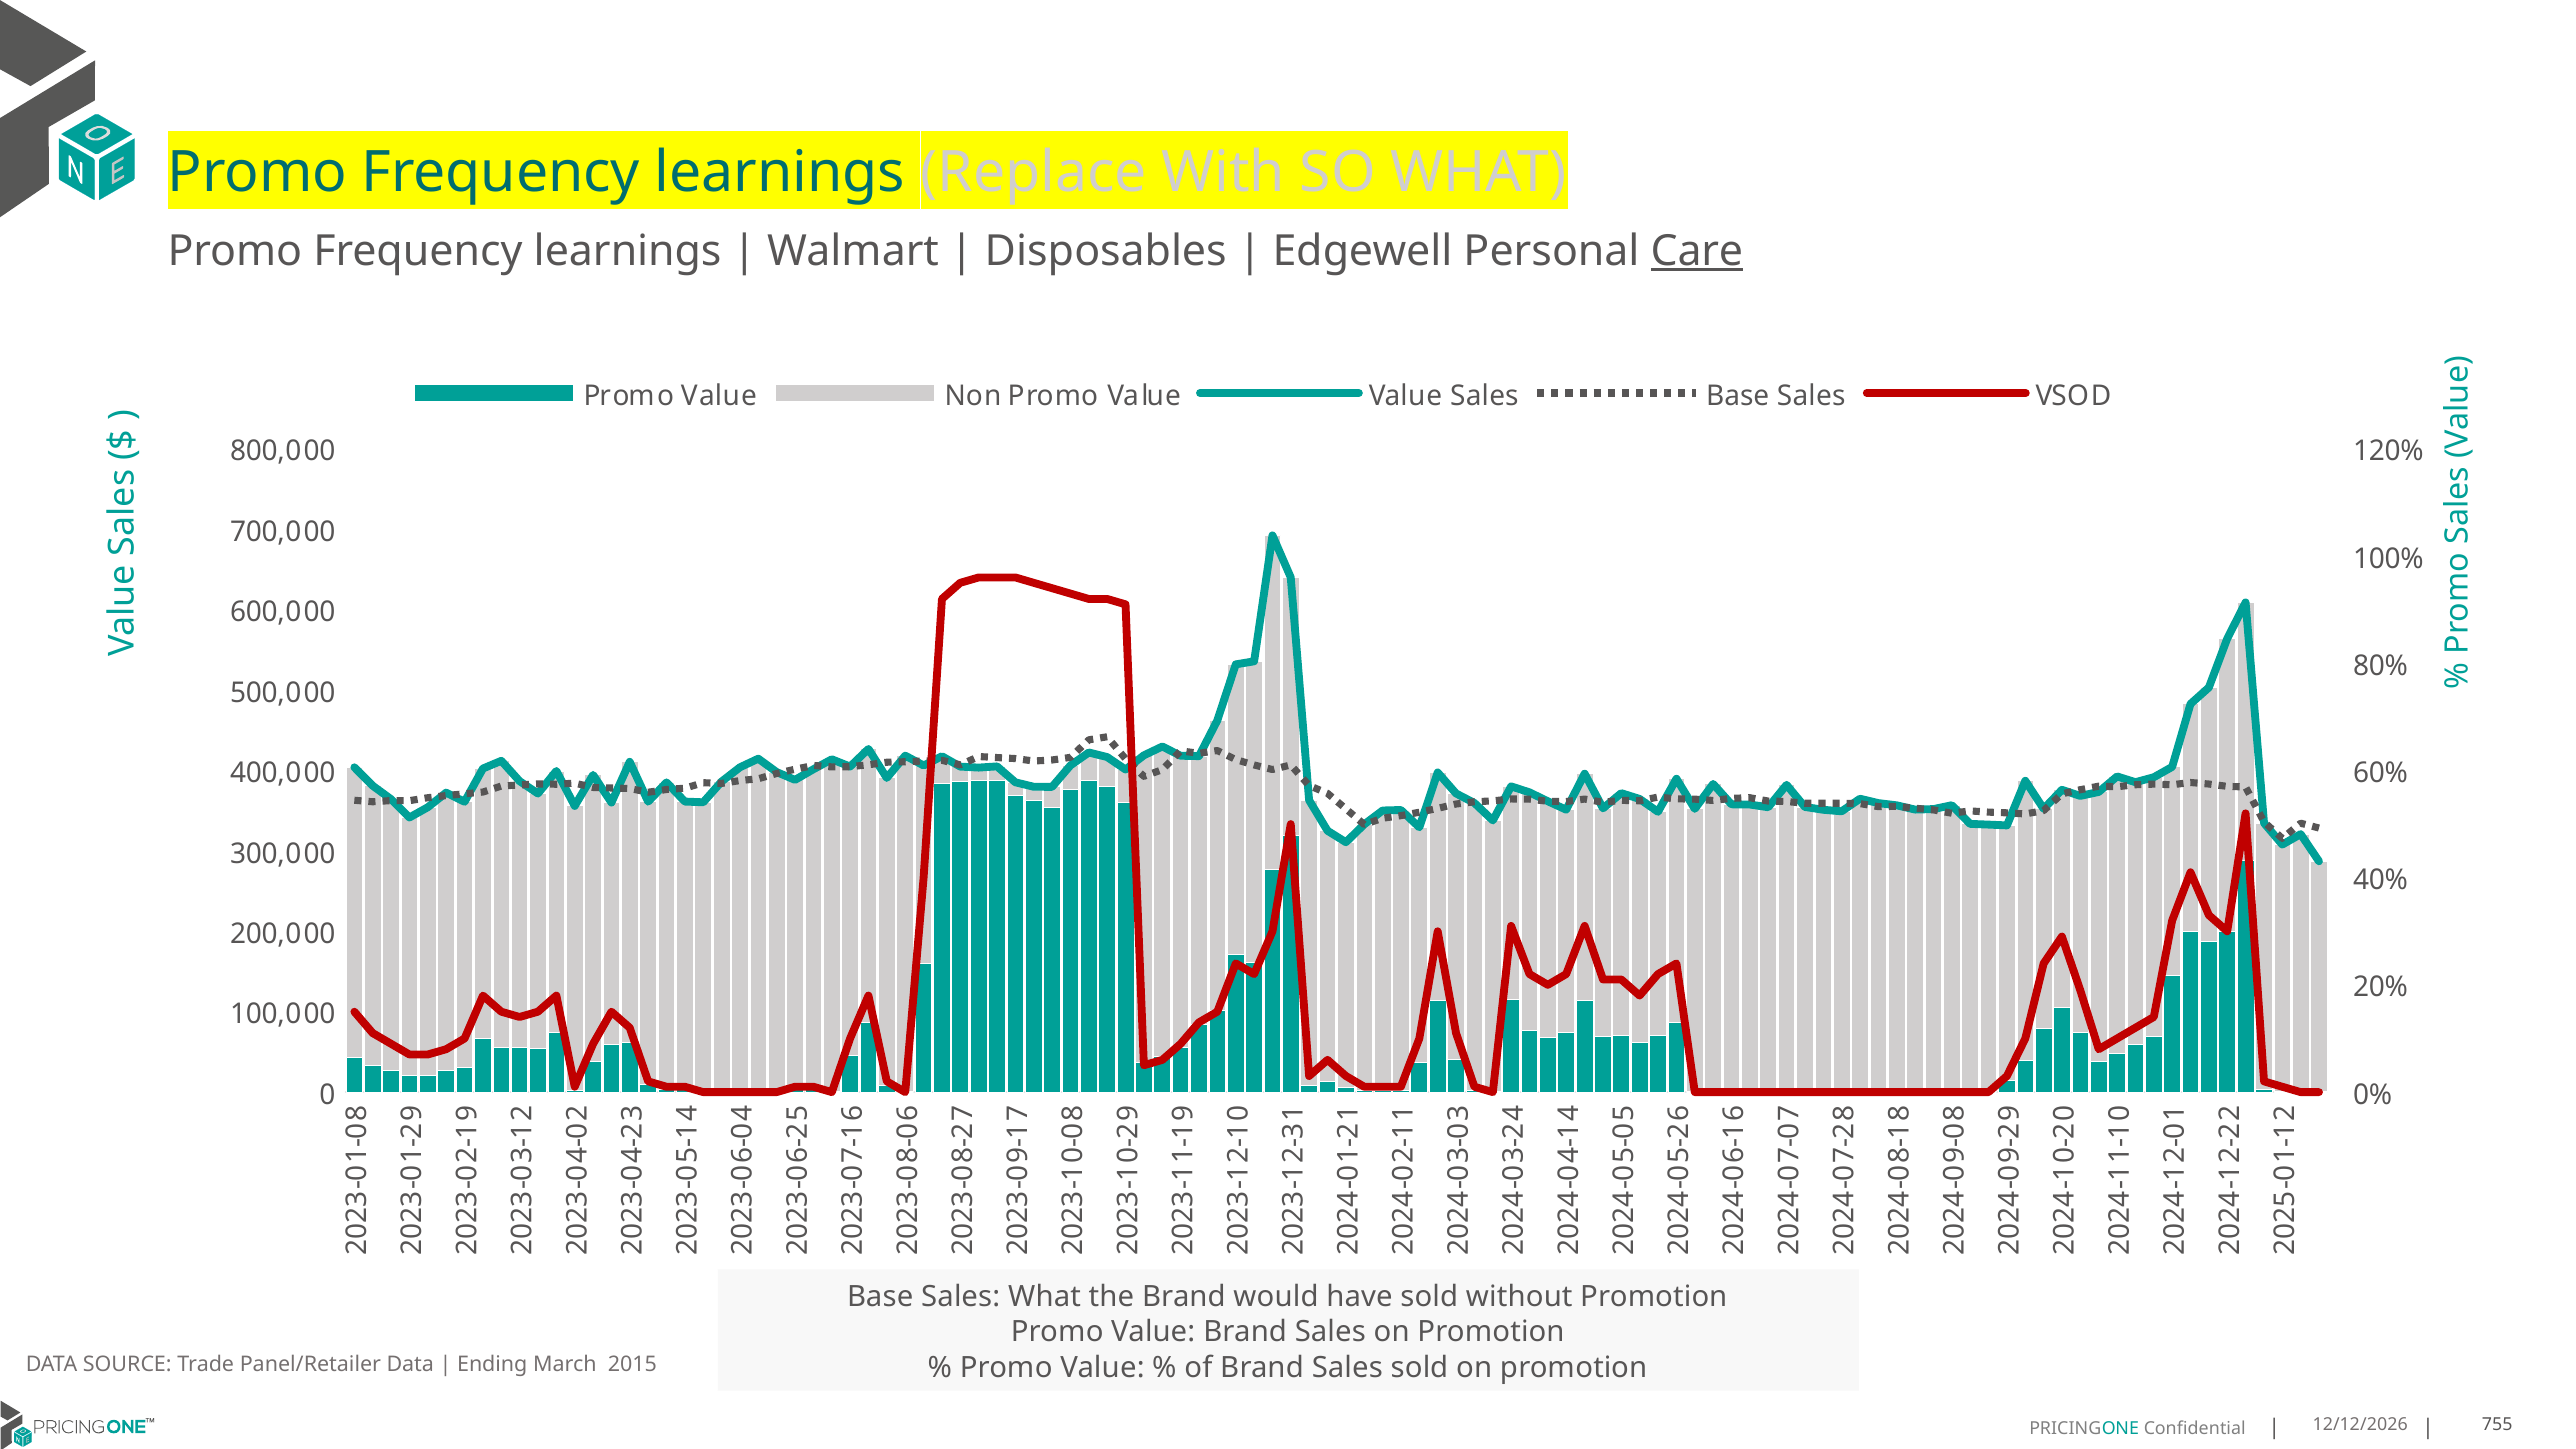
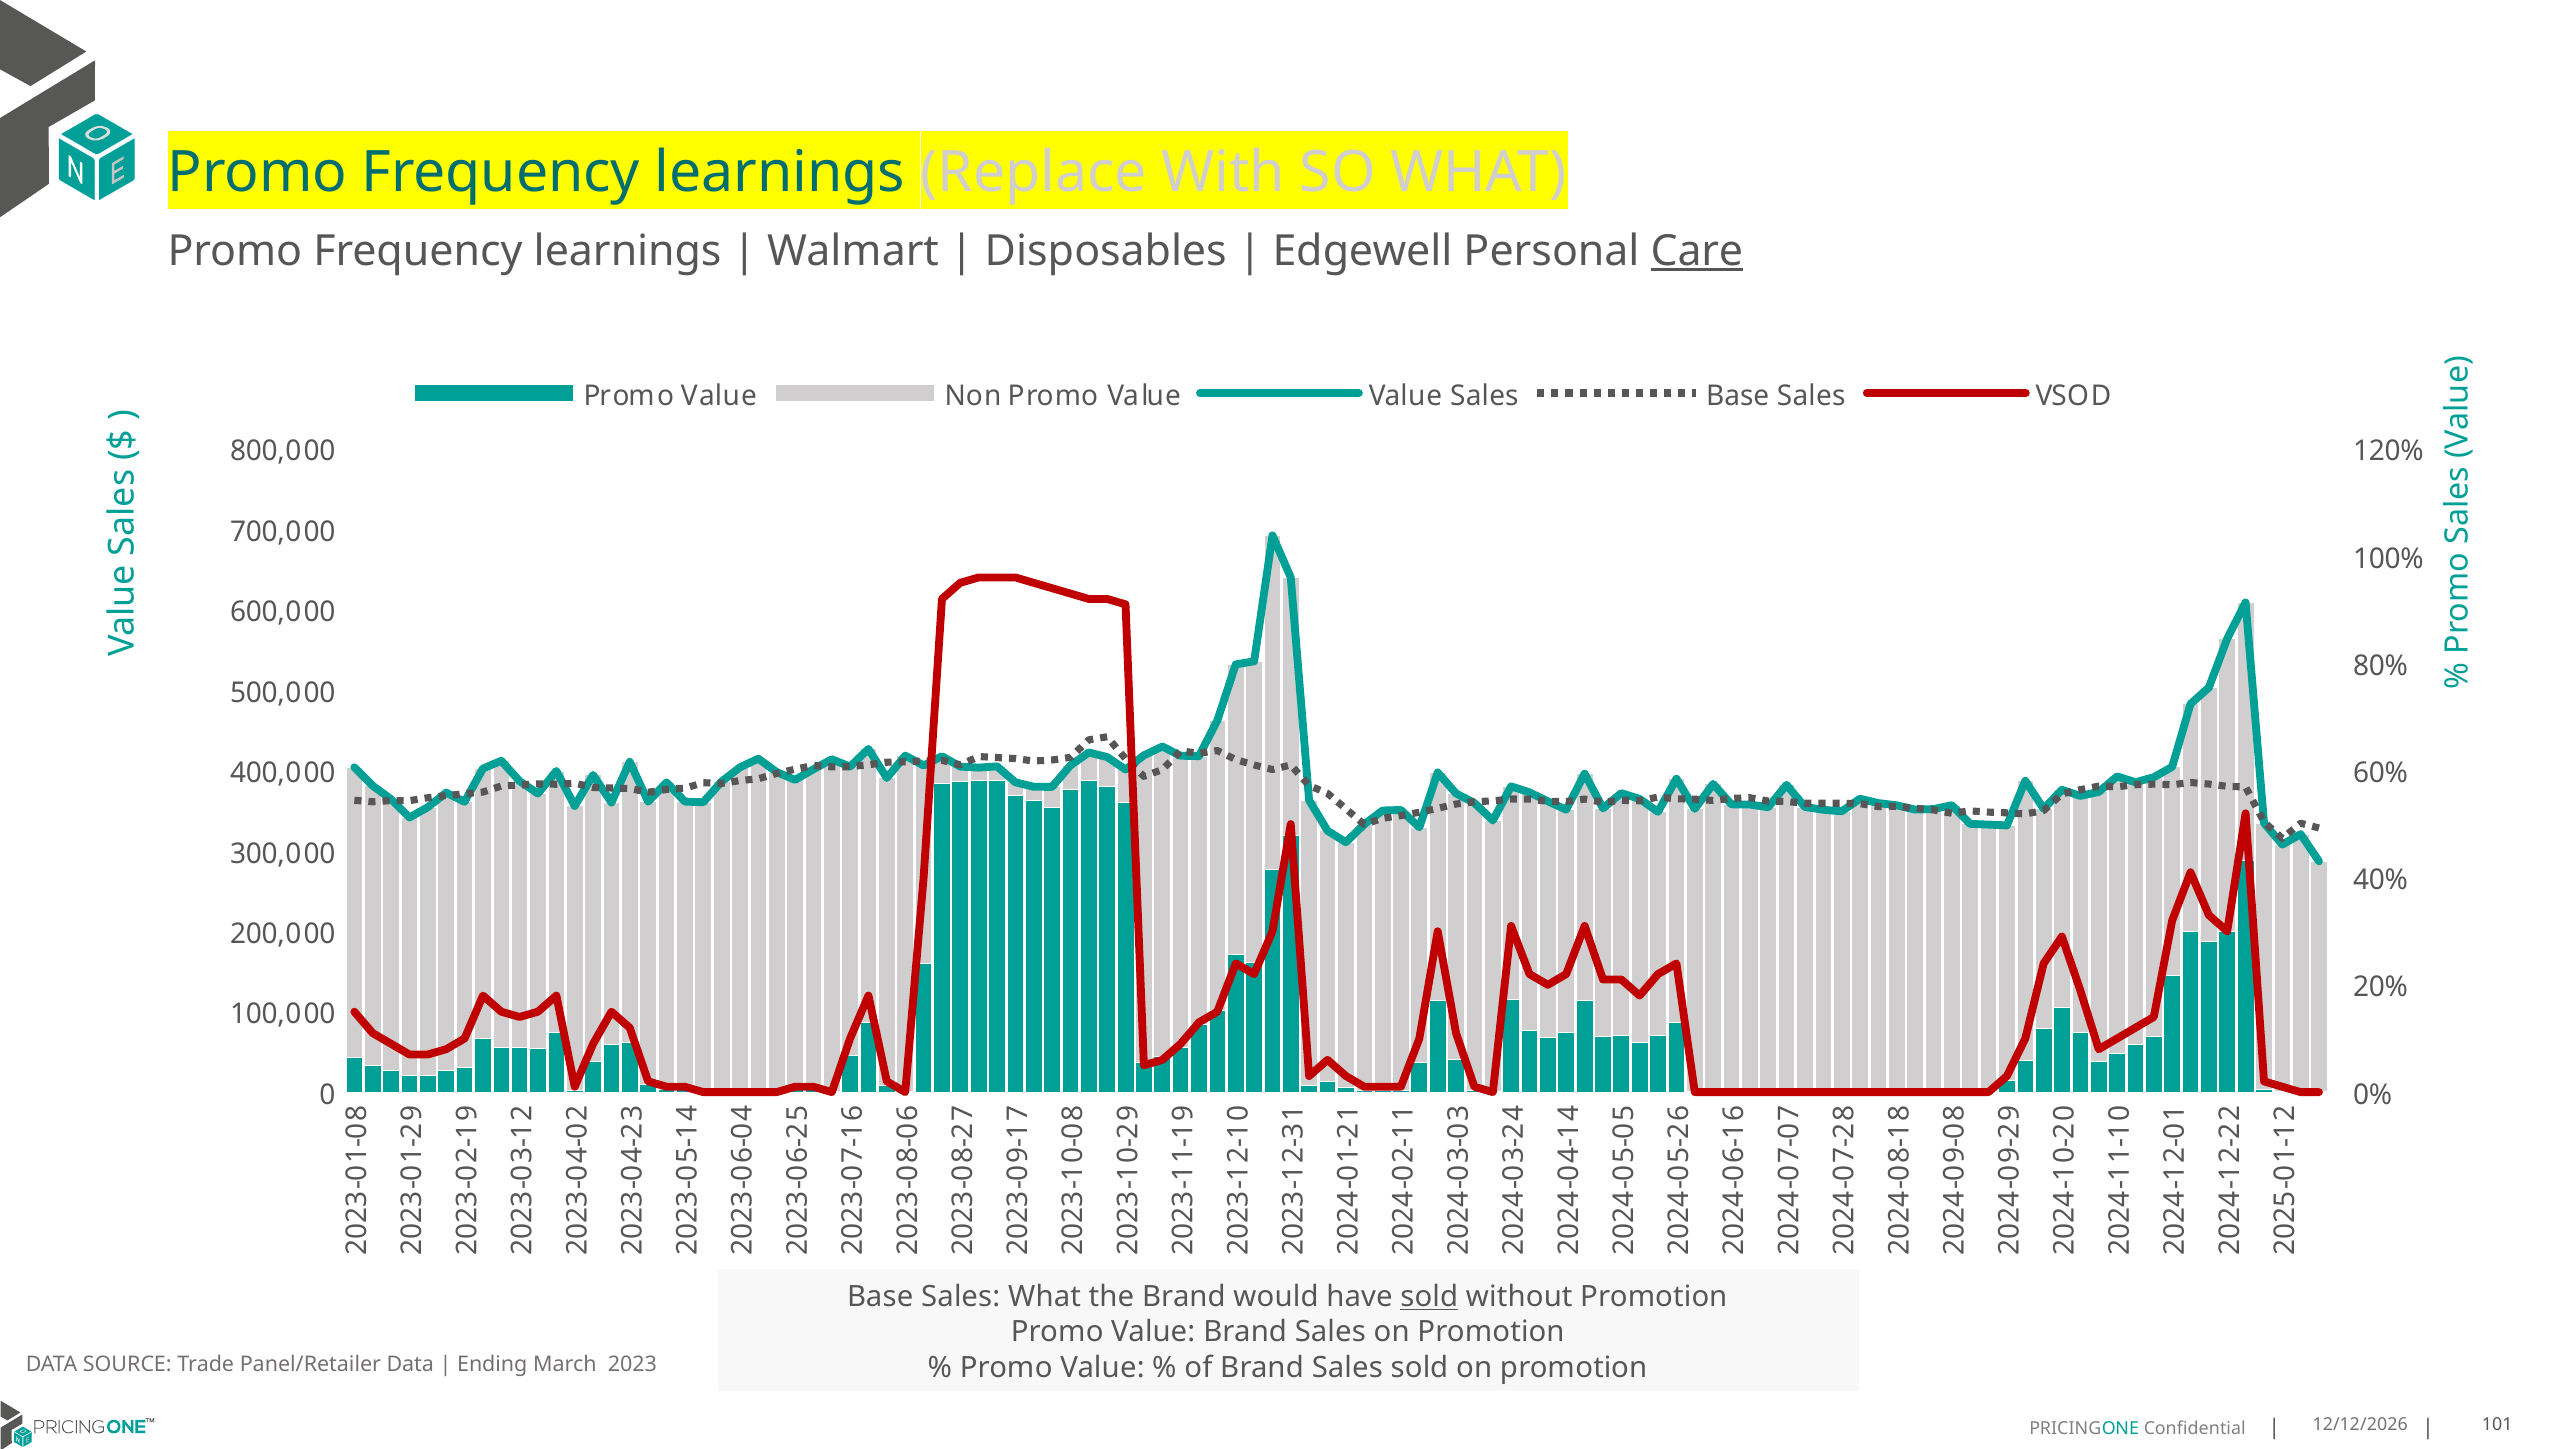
sold underline: none -> present (1429, 1297)
2015: 2015 -> 2023 (632, 1365)
755: 755 -> 101 (2497, 1425)
